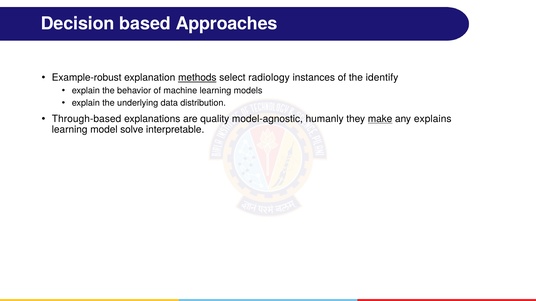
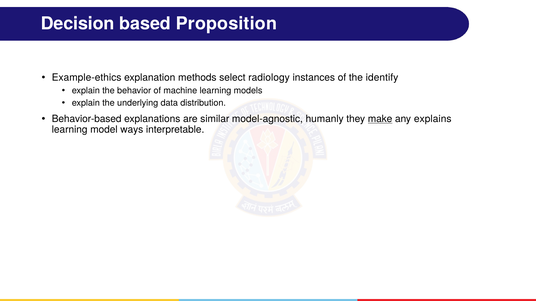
Approaches: Approaches -> Proposition (226, 24)
Example-robust: Example-robust -> Example-ethics (87, 78)
methods underline: present -> none (197, 78)
Through-based: Through-based -> Behavior-based (87, 119)
quality: quality -> similar (215, 119)
solve: solve -> ways (132, 130)
